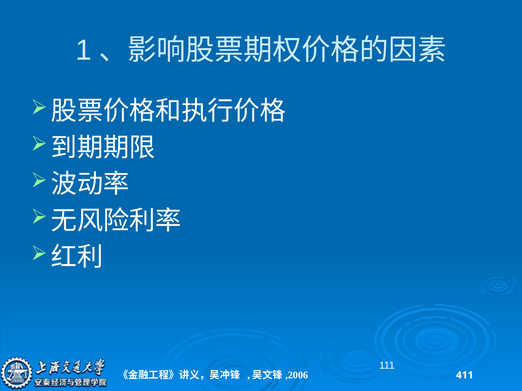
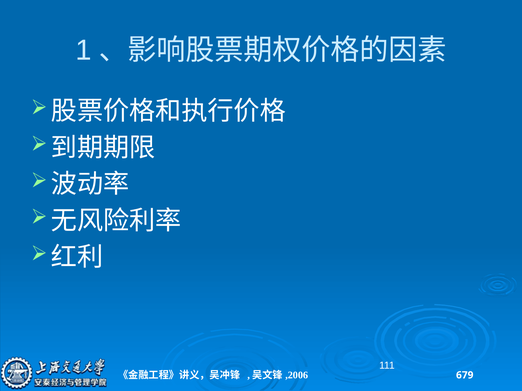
411: 411 -> 679 (465, 376)
